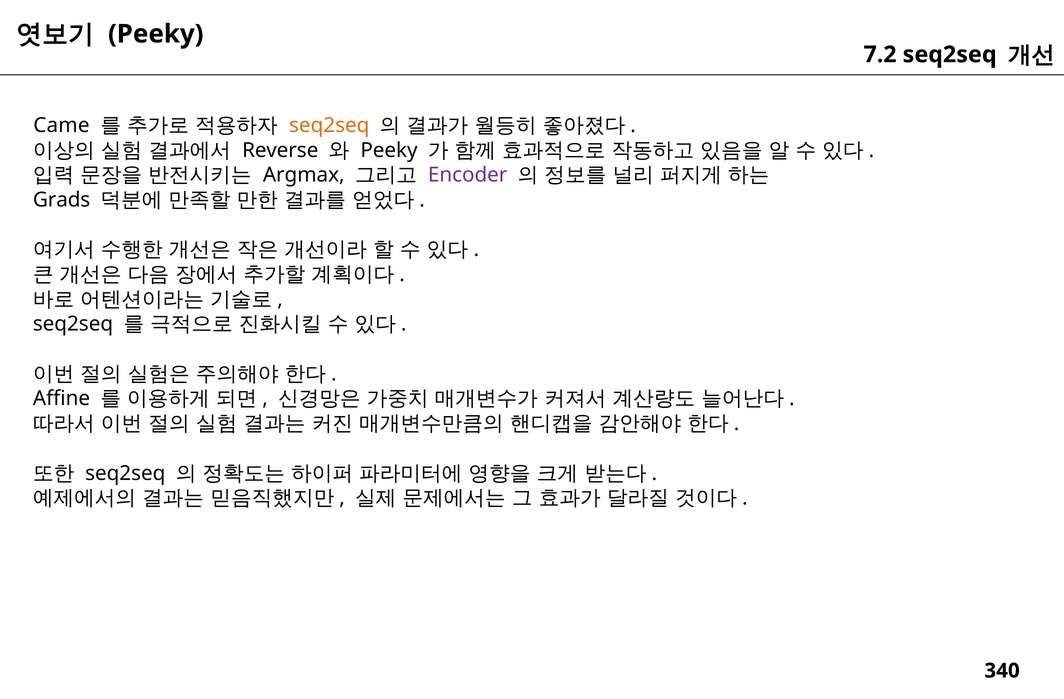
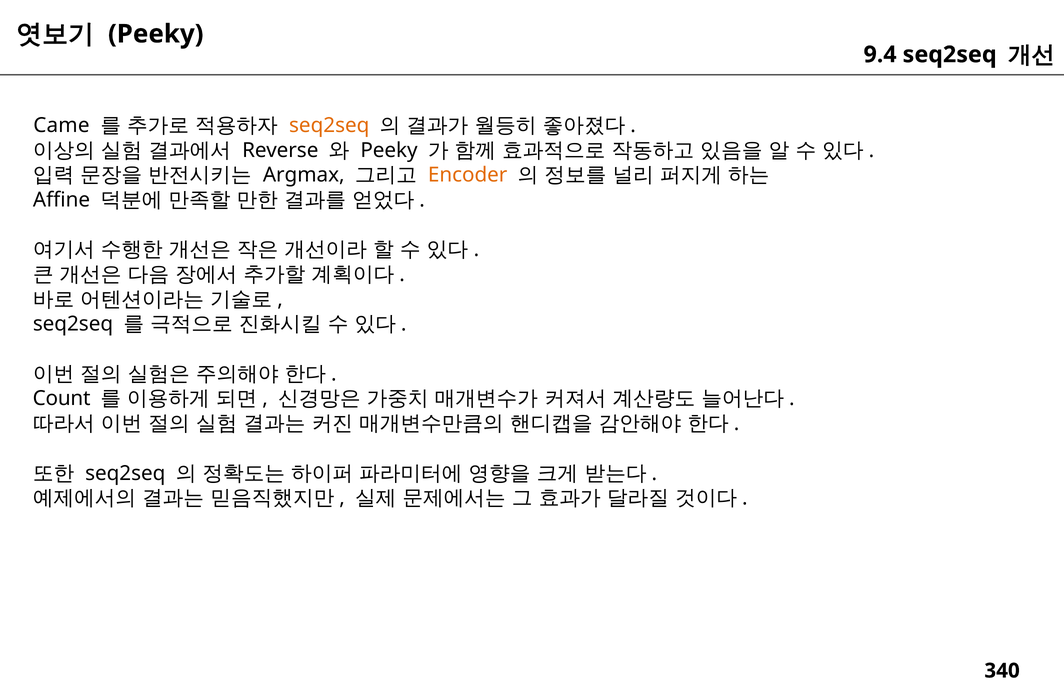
7.2: 7.2 -> 9.4 (880, 55)
Encoder colour: purple -> orange (468, 175)
Grads: Grads -> Affine (62, 200)
Affine: Affine -> Count (62, 399)
